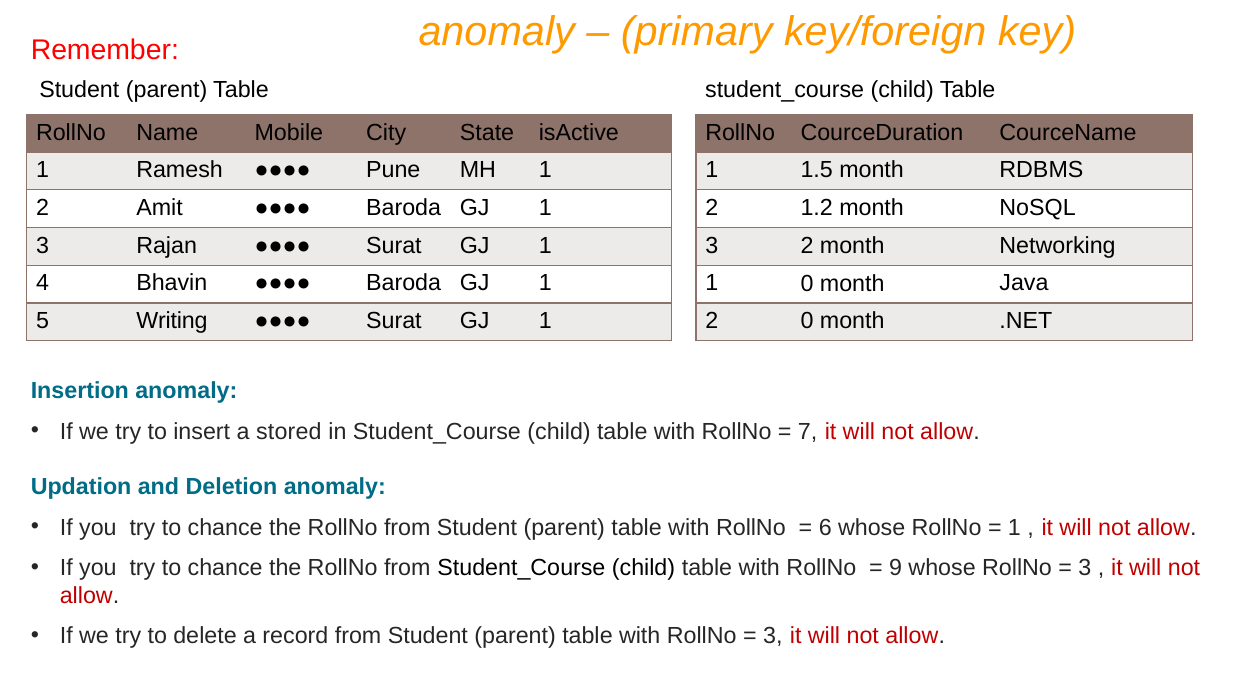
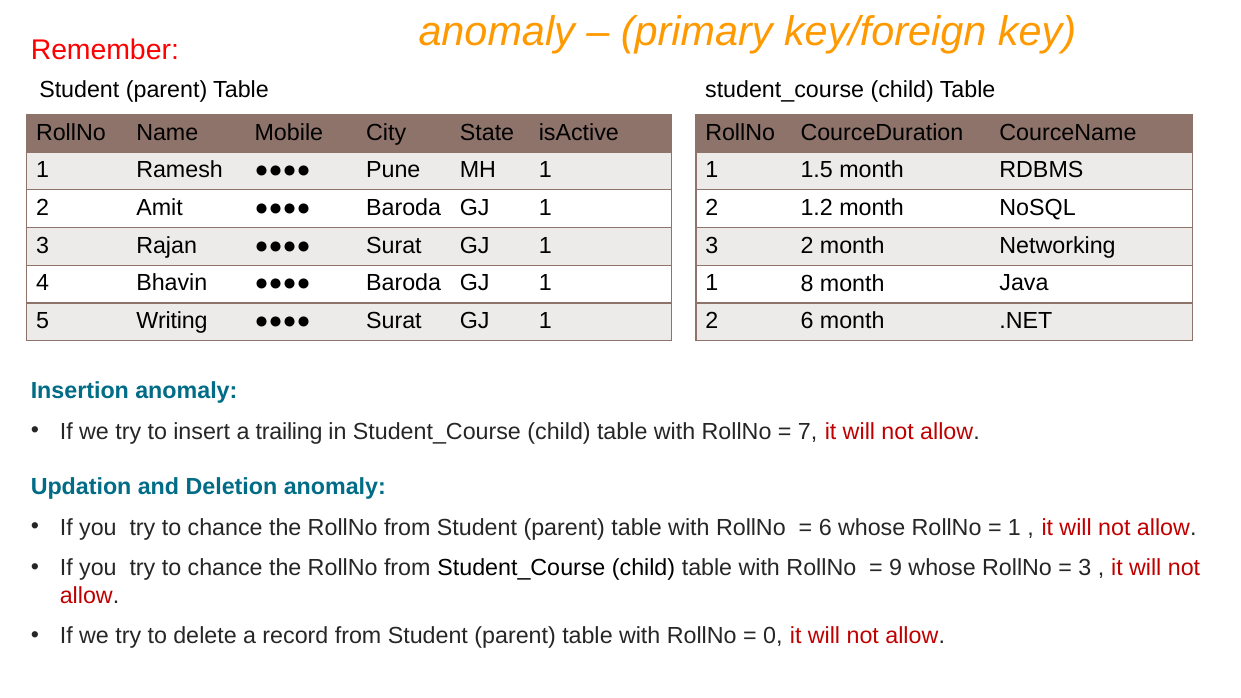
1 0: 0 -> 8 (807, 283)
2 0: 0 -> 6 (807, 321)
stored: stored -> trailing (289, 431)
3: 3 -> 0 (773, 636)
